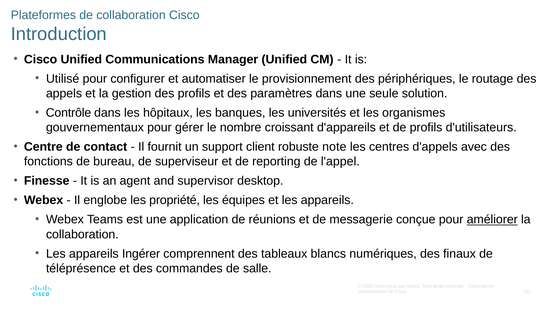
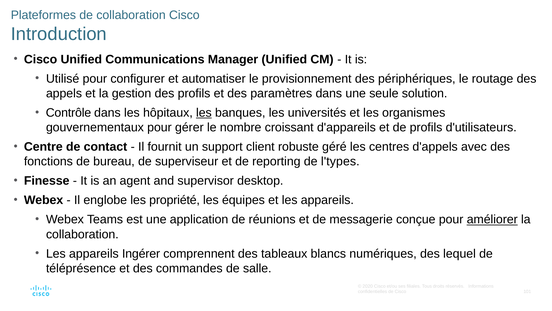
les underline: none -> present (204, 113)
note: note -> géré (334, 147)
l'appel: l'appel -> l'types (340, 161)
finaux: finaux -> lequel (460, 253)
